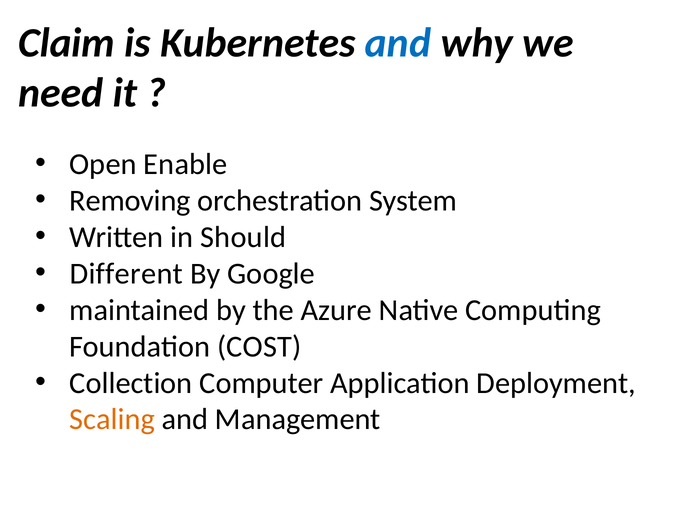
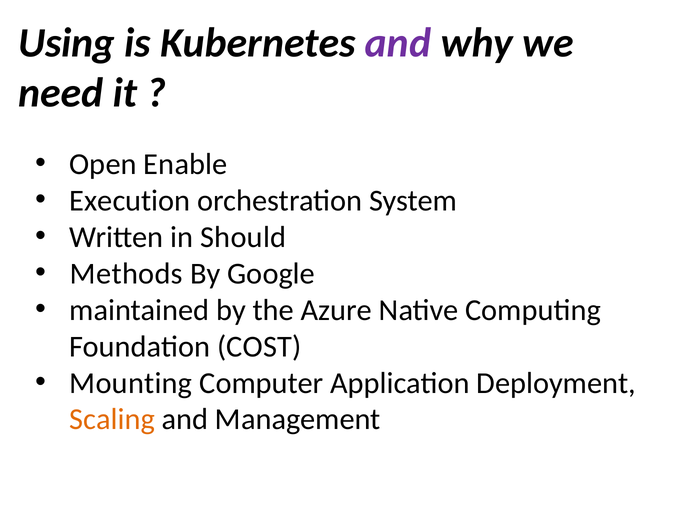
Claim: Claim -> Using (67, 43)
and colour: blue -> purple (398, 43)
Removing: Removing -> Execution (130, 201)
Different: Different -> Methods (126, 274)
Collection: Collection -> Mounting (131, 383)
